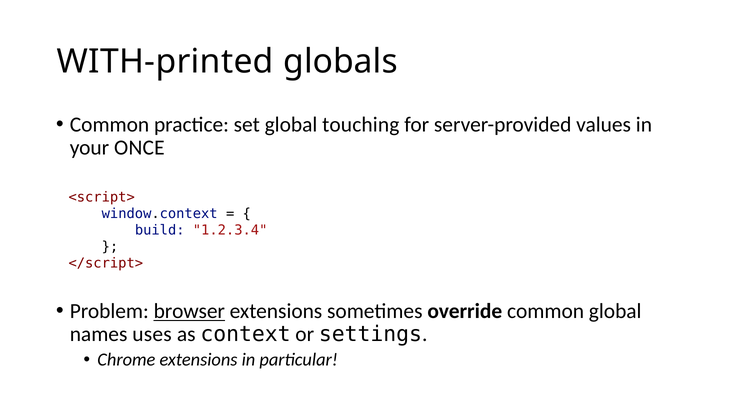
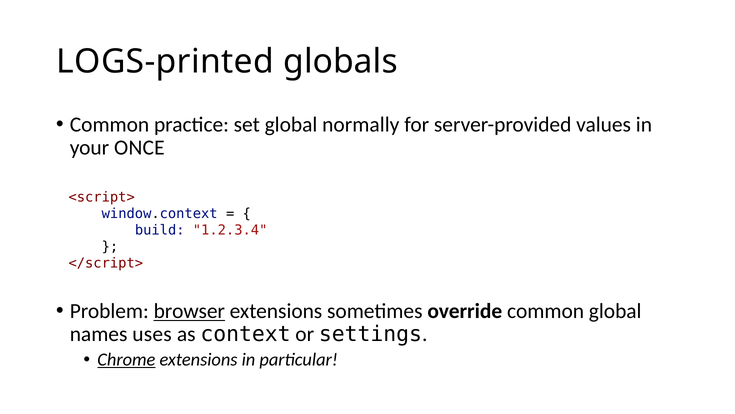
WITH-printed: WITH-printed -> LOGS-printed (165, 62)
touching: touching -> normally (361, 124)
Chrome underline: none -> present (126, 359)
